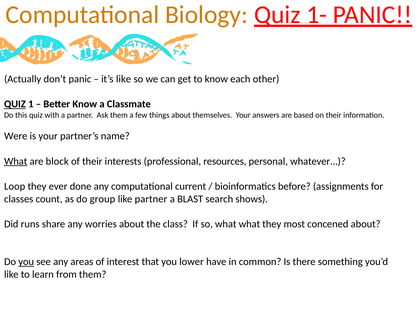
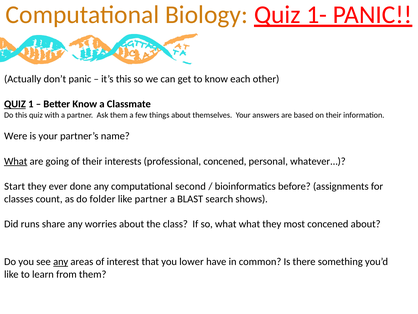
it’s like: like -> this (124, 79)
block: block -> going (57, 161)
professional resources: resources -> concened (225, 161)
Loop: Loop -> Start (15, 186)
current: current -> second (191, 186)
group: group -> folder (103, 199)
you underline: present -> none (26, 261)
any underline: none -> present (61, 261)
